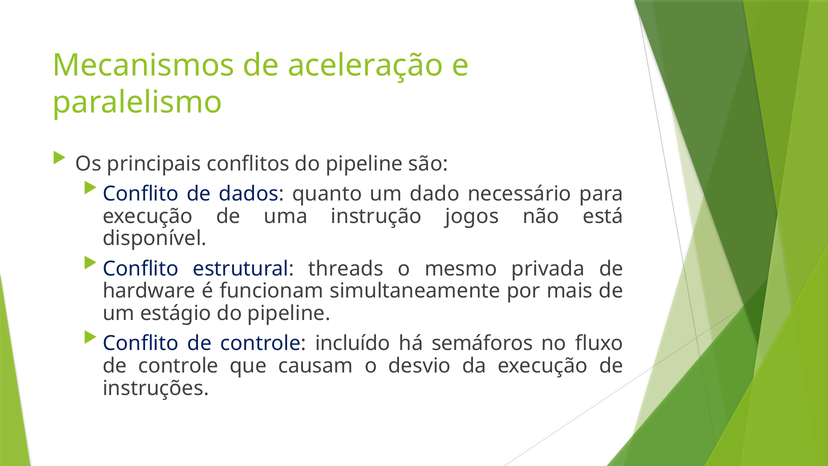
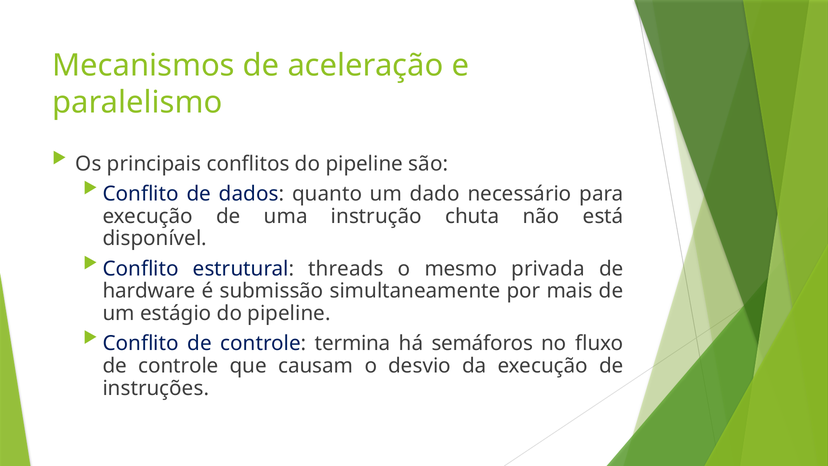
jogos: jogos -> chuta (472, 216)
funcionam: funcionam -> submissão (272, 291)
incluído: incluído -> termina (353, 343)
